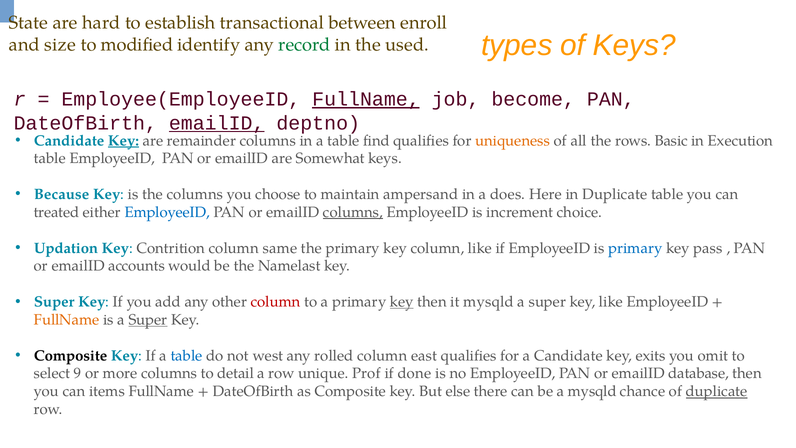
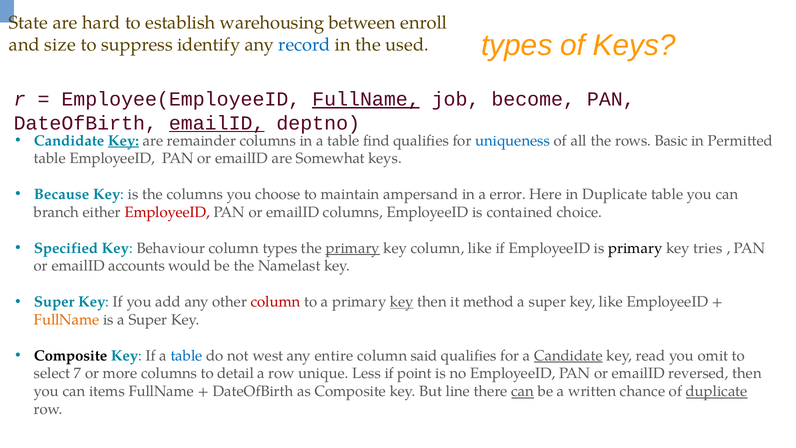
transactional: transactional -> warehousing (272, 23)
modified: modified -> suppress (137, 45)
record colour: green -> blue (304, 45)
uniqueness colour: orange -> blue (513, 141)
Execution: Execution -> Permitted (740, 141)
does: does -> error (508, 194)
treated: treated -> branch (57, 212)
EmployeeID colour: blue -> red (167, 212)
columns underline: present -> none (353, 212)
increment: increment -> contained (520, 212)
Updation: Updation -> Specified (66, 248)
Contrition: Contrition -> Behaviour (171, 248)
column same: same -> types (280, 248)
primary underline: none -> present (353, 248)
primary colour: blue -> black (635, 248)
pass: pass -> tries (708, 248)
it mysqld: mysqld -> method (489, 302)
Super underline: present -> none (148, 320)
rolled: rolled -> entire (334, 355)
east: east -> said (424, 355)
Candidate underline: none -> present (568, 355)
exits: exits -> read (650, 355)
9: 9 -> 7 (78, 373)
Prof: Prof -> Less (367, 373)
done: done -> point (415, 373)
database: database -> reversed (699, 373)
else: else -> line (458, 391)
can underline: none -> present (523, 391)
a mysqld: mysqld -> written (592, 391)
